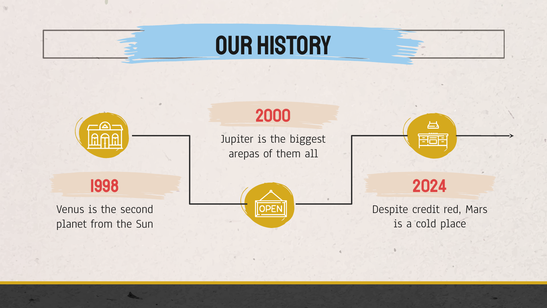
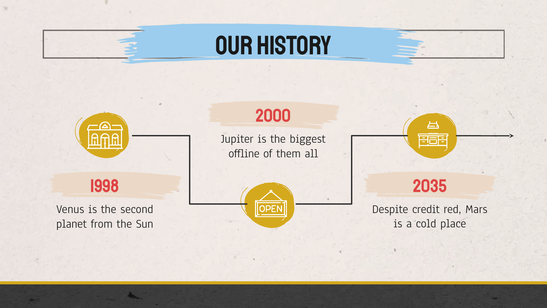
arepas: arepas -> offline (244, 153)
2024: 2024 -> 2035 (430, 186)
